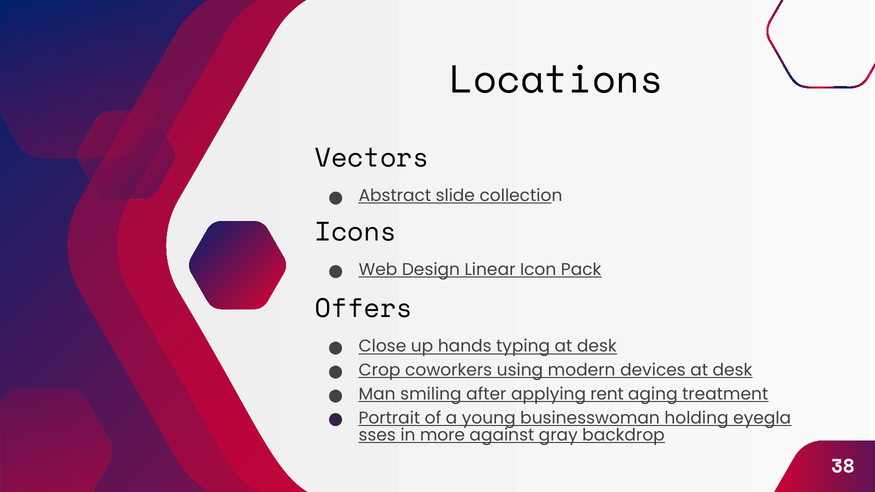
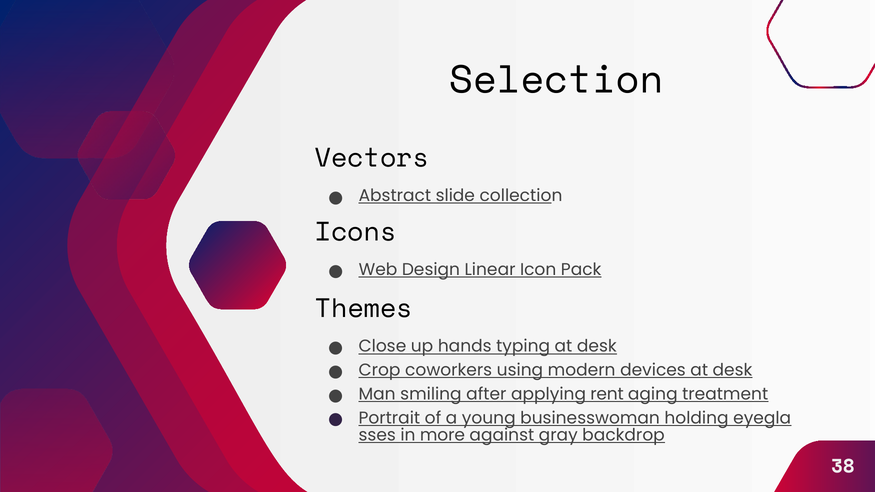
Locations: Locations -> Selection (556, 80)
Offers: Offers -> Themes (364, 309)
